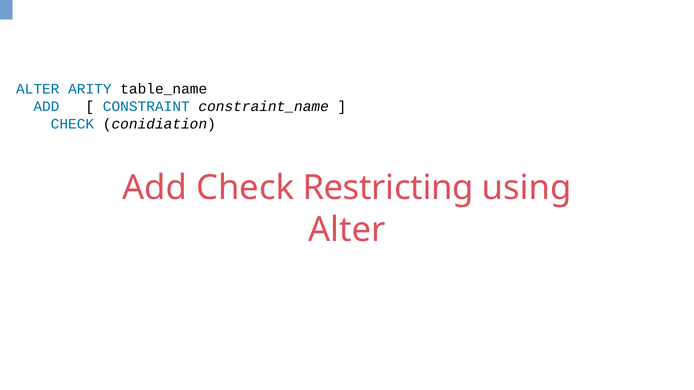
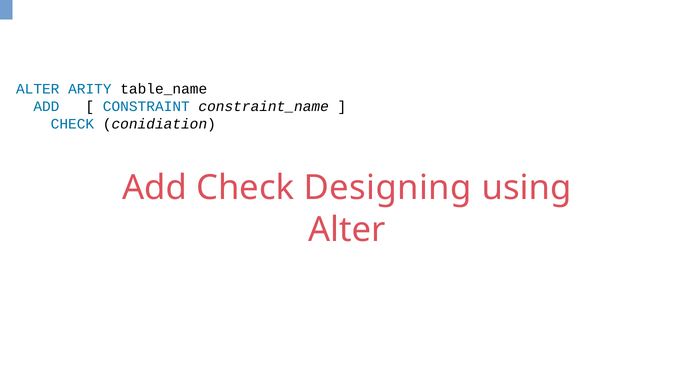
Restricting: Restricting -> Designing (388, 188)
